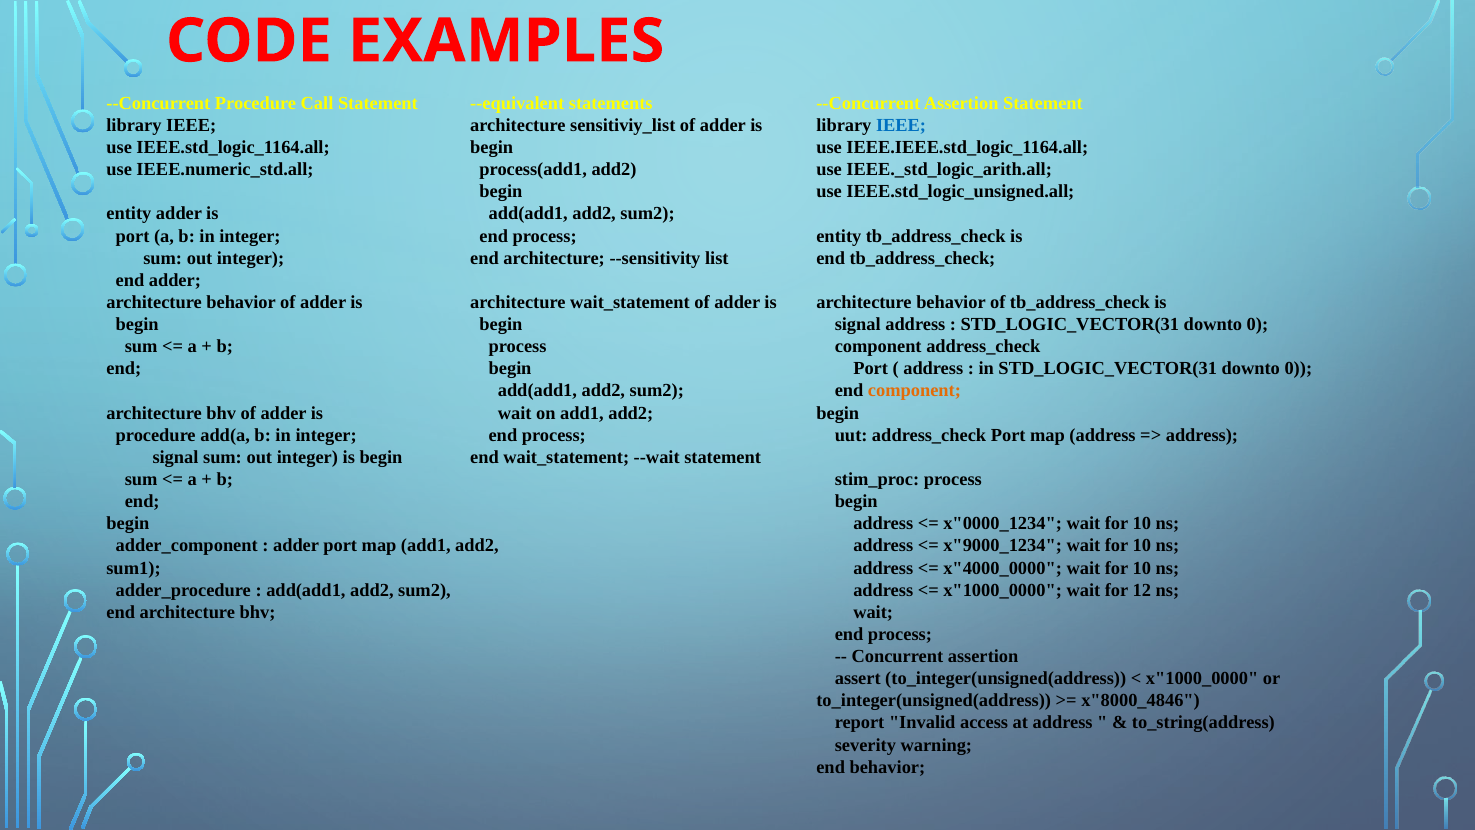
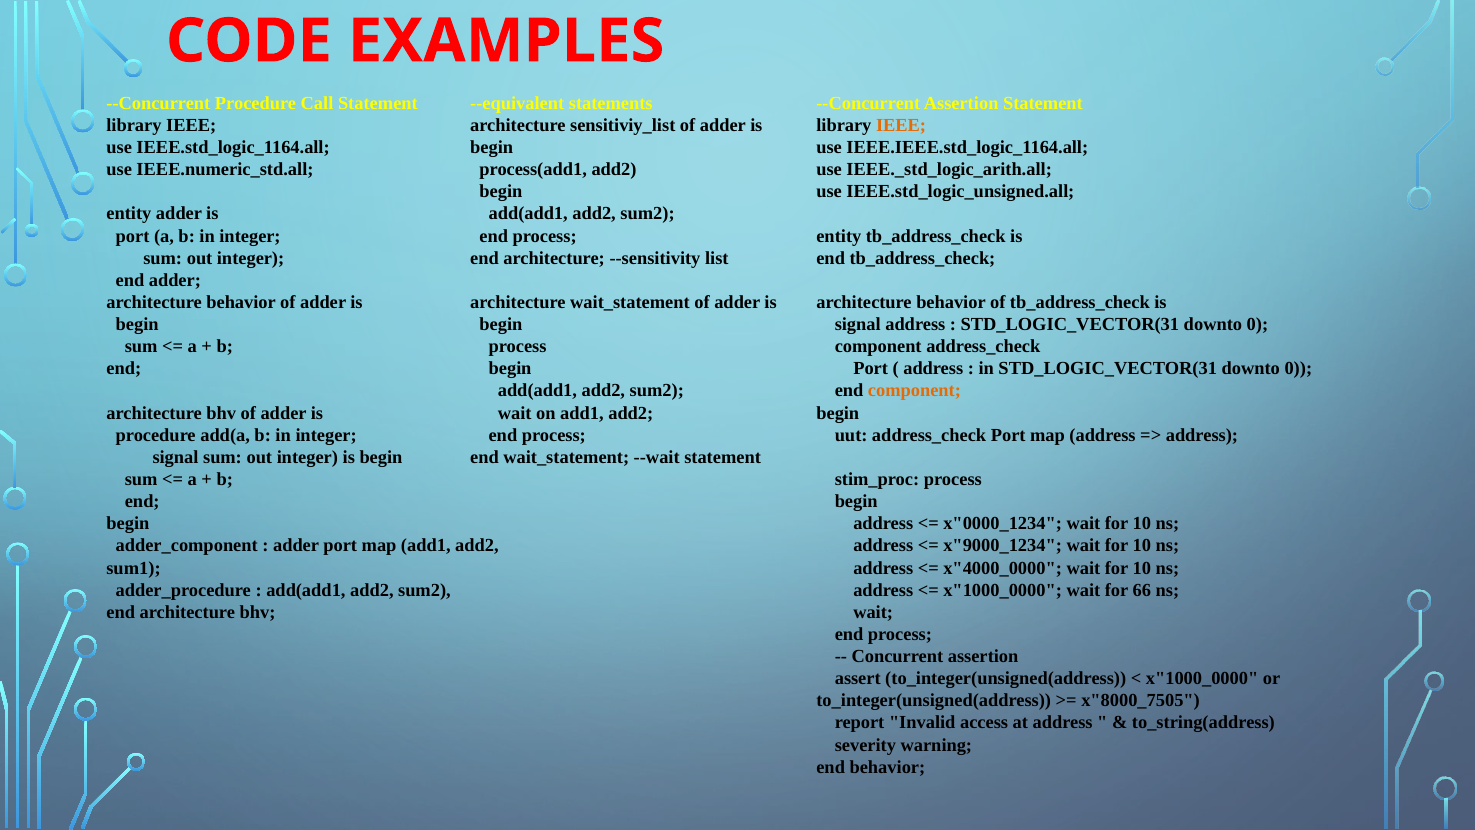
IEEE colour: blue -> orange (901, 125)
12: 12 -> 66 (1142, 590)
x"8000_4846: x"8000_4846 -> x"8000_7505 (1141, 700)
